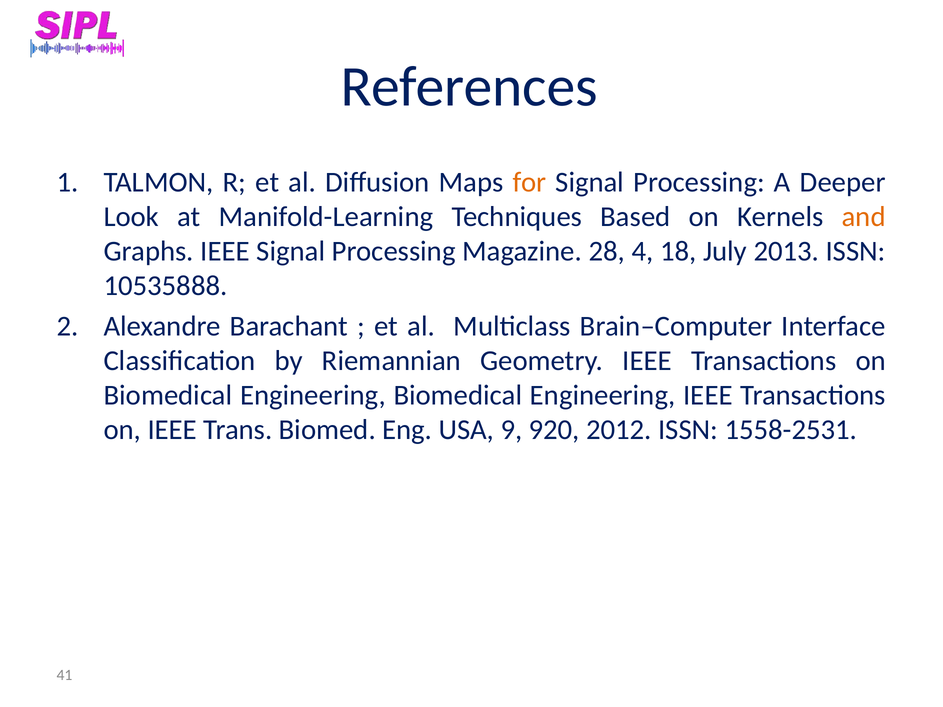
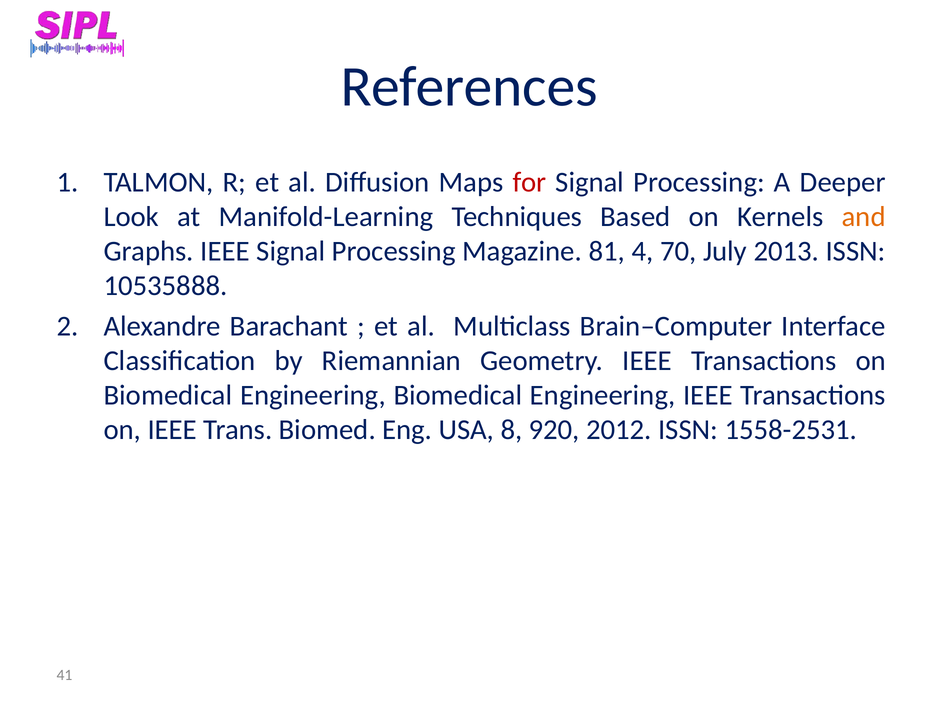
for colour: orange -> red (529, 182)
28: 28 -> 81 (607, 251)
18: 18 -> 70 (678, 251)
9: 9 -> 8 (511, 430)
